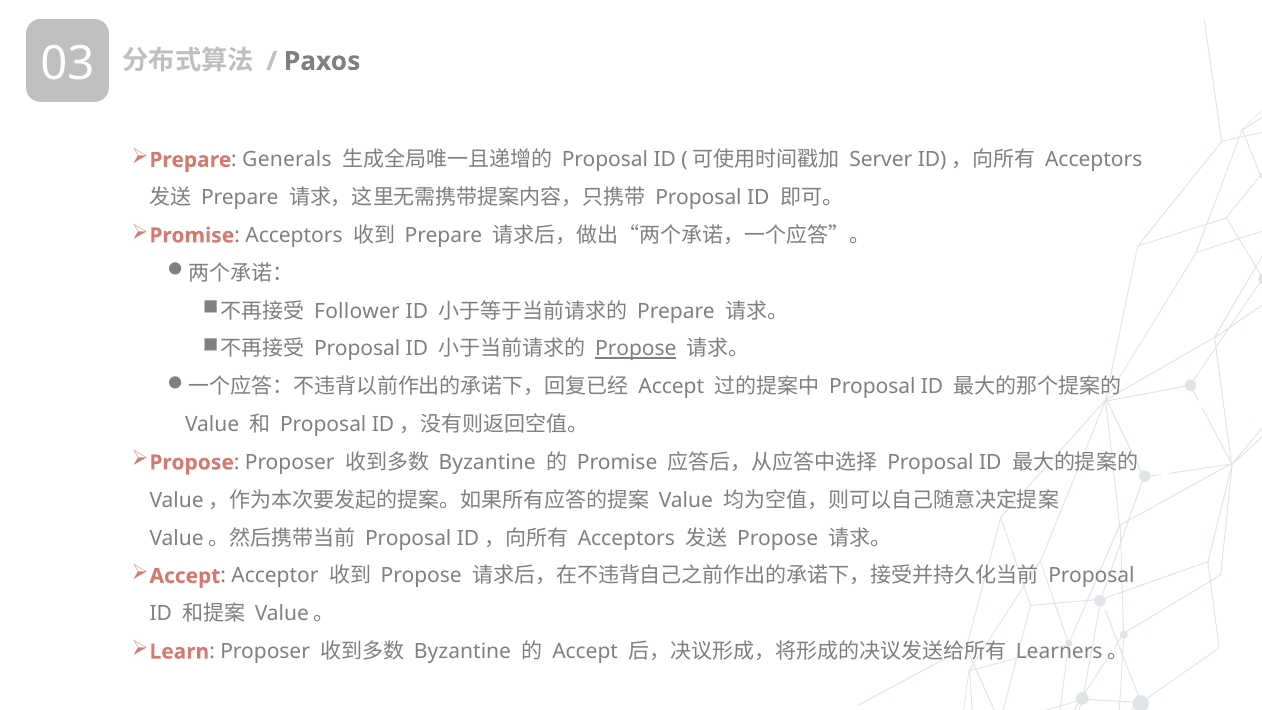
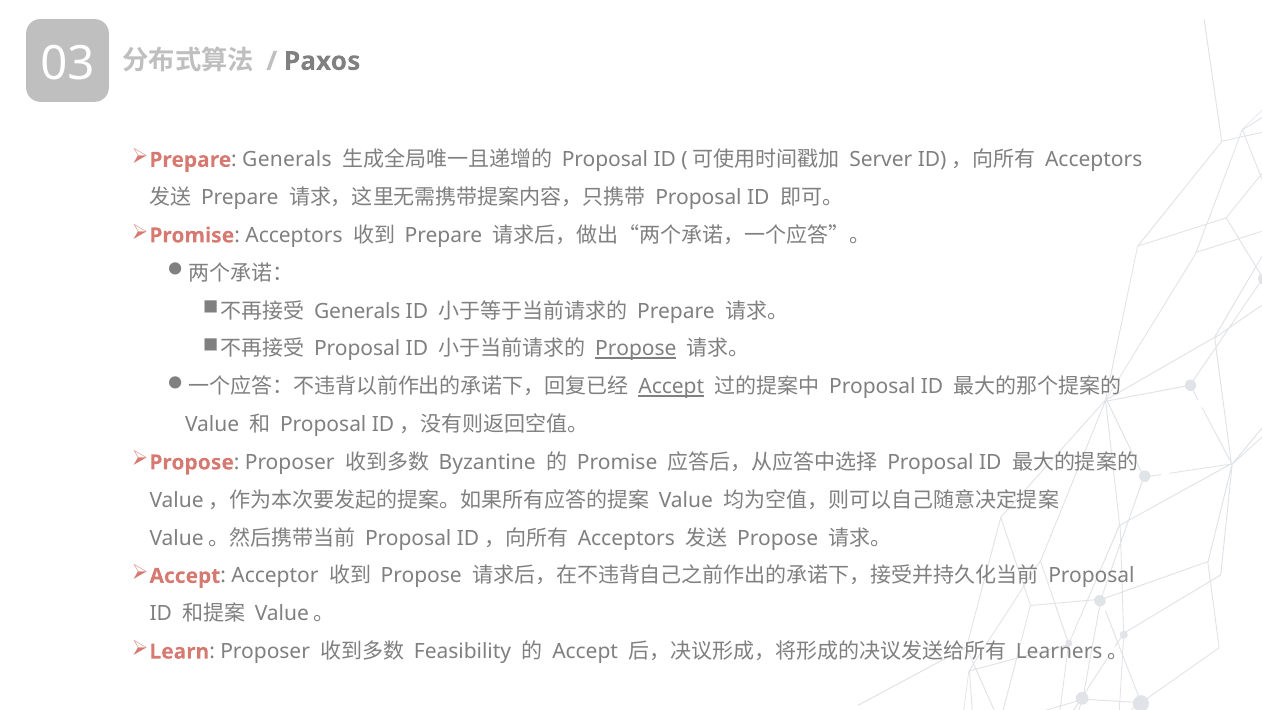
Follower: Follower -> Generals (357, 311)
Accept underline: none -> present (671, 387)
Byzantine: Byzantine -> Feasibility (463, 652)
